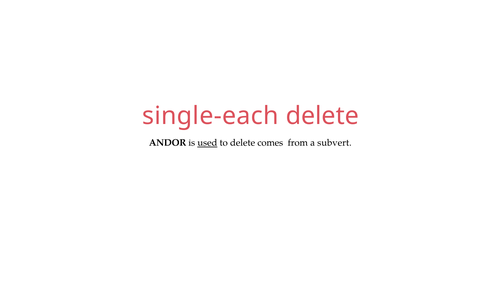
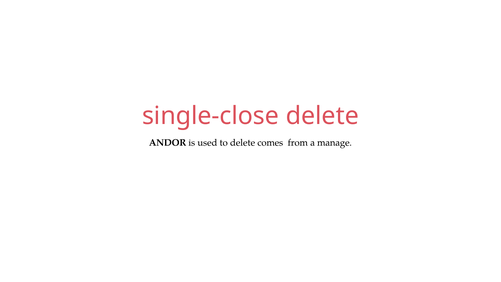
single-each: single-each -> single-close (211, 116)
used underline: present -> none (207, 143)
subvert: subvert -> manage (335, 143)
